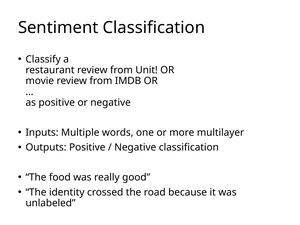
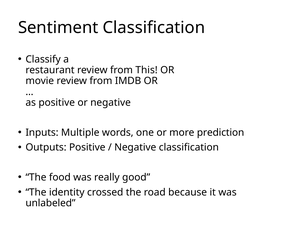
Unit: Unit -> This (147, 70)
multilayer: multilayer -> prediction (221, 132)
